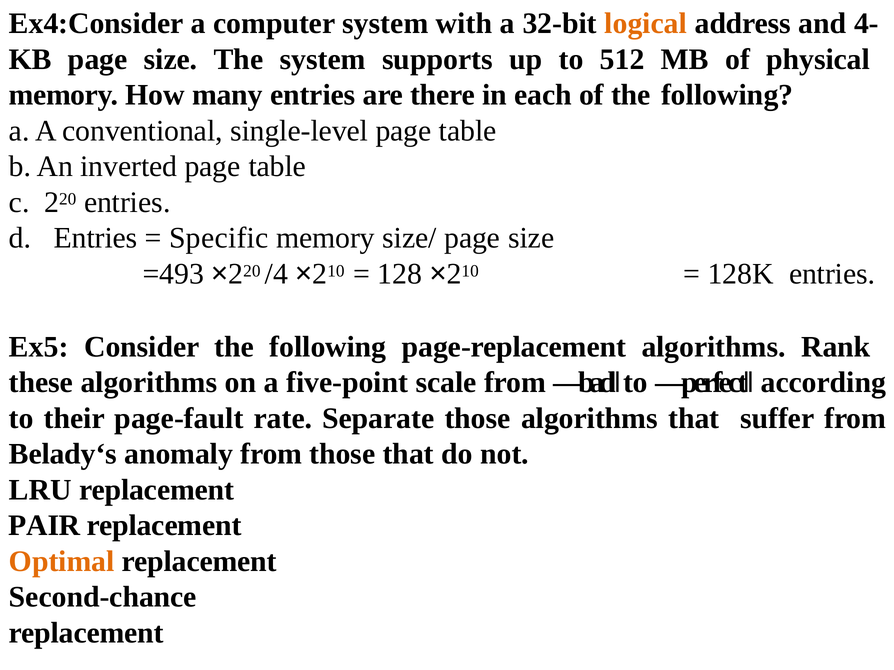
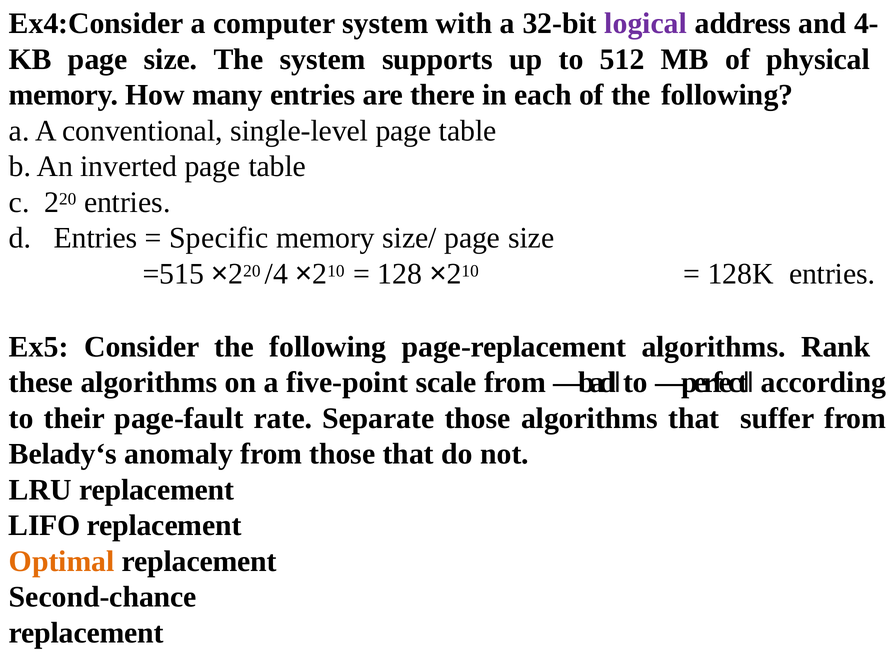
logical colour: orange -> purple (646, 24)
=493: =493 -> =515 (173, 274)
PAIR: PAIR -> LIFO (44, 526)
